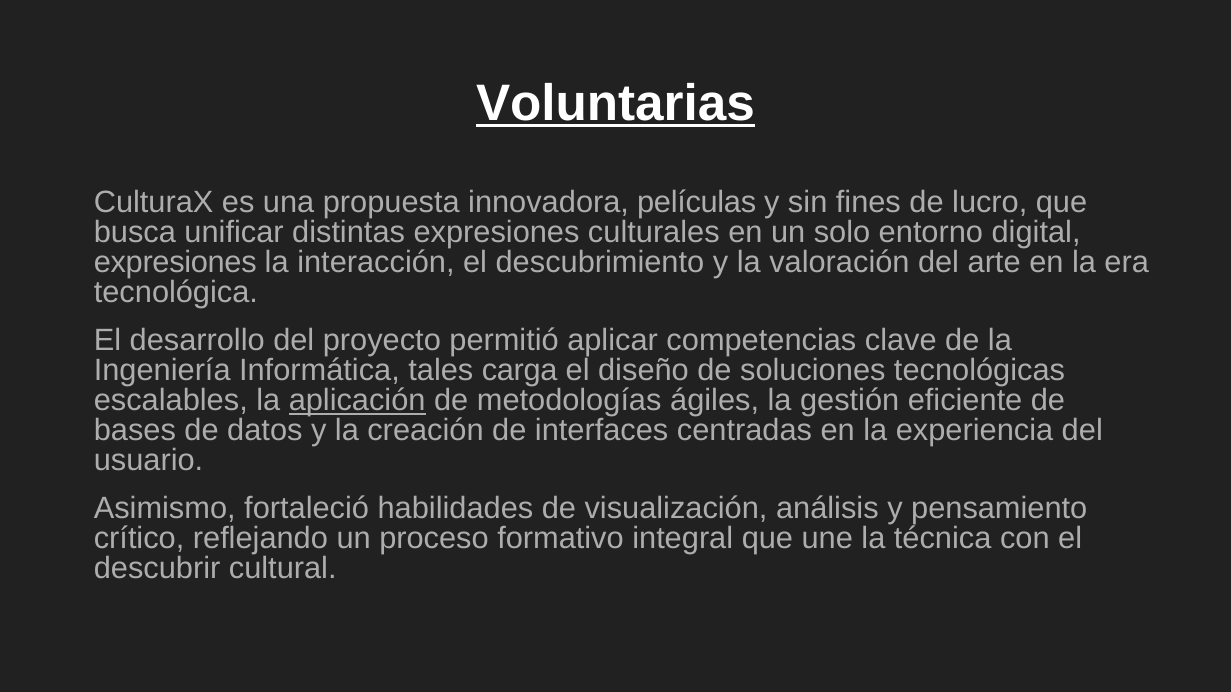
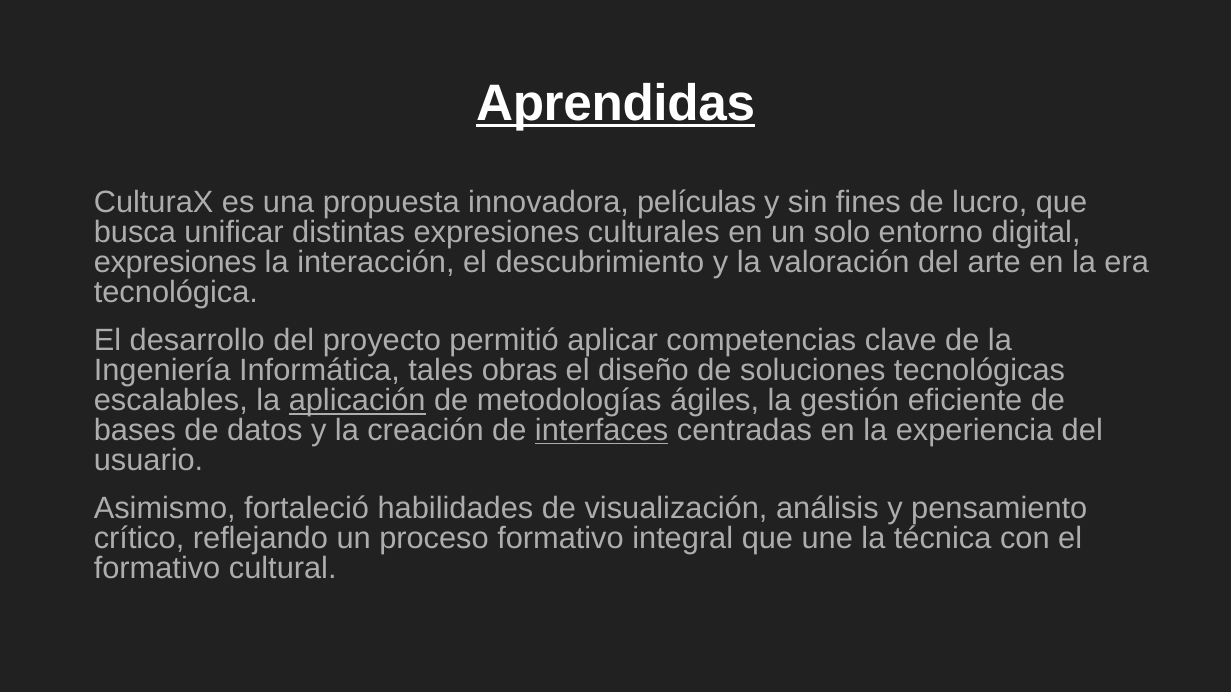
Voluntarias: Voluntarias -> Aprendidas (616, 103)
carga: carga -> obras (520, 371)
interfaces underline: none -> present (602, 431)
descubrir: descubrir -> formativo (157, 569)
